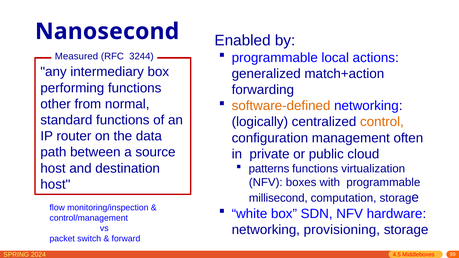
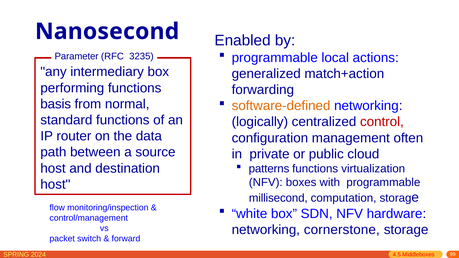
Measured: Measured -> Parameter (77, 57)
3244: 3244 -> 3235 (141, 57)
other: other -> basis (56, 104)
control colour: orange -> red (382, 122)
provisioning: provisioning -> cornerstone (342, 230)
